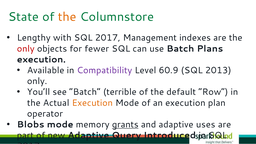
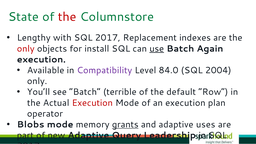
the colour: orange -> red (67, 17)
Management: Management -> Replacement (150, 38)
fewer: fewer -> install (97, 49)
use underline: none -> present (157, 49)
Plans: Plans -> Again (210, 49)
60.9: 60.9 -> 84.0 (169, 70)
2013: 2013 -> 2004 (218, 70)
Execution colour: orange -> red (92, 103)
Introduced: Introduced -> Leadership (170, 135)
